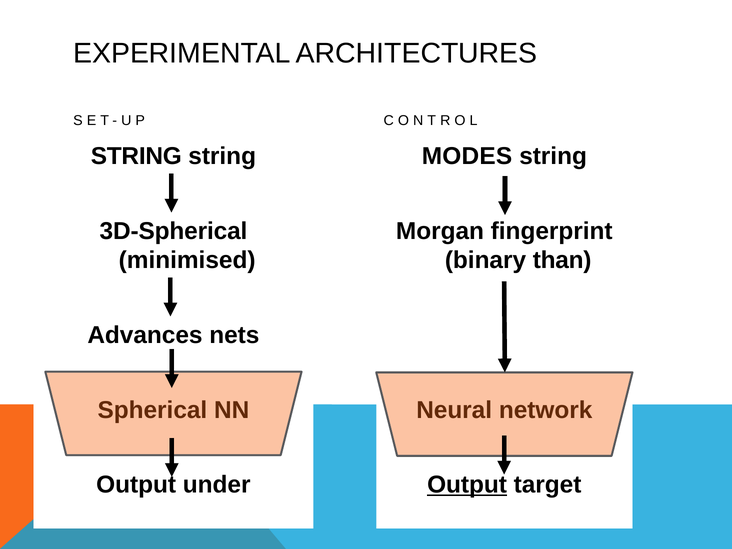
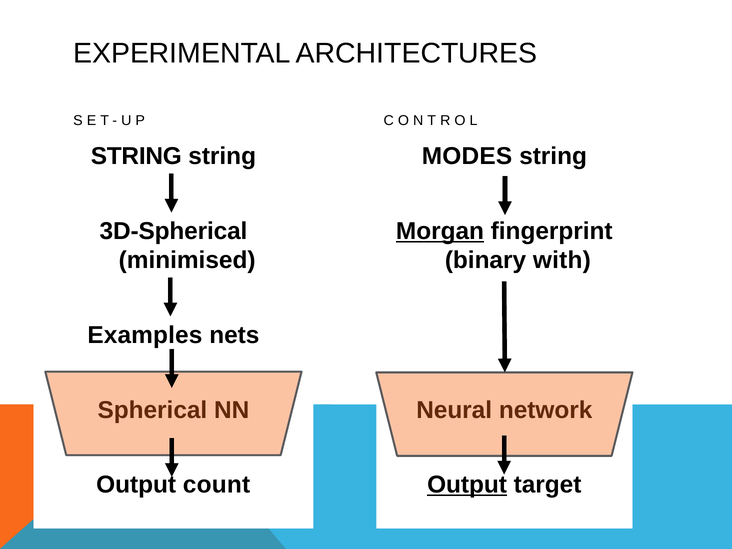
Morgan underline: none -> present (440, 231)
than: than -> with (562, 260)
Advances: Advances -> Examples (145, 335)
under: under -> count (217, 485)
